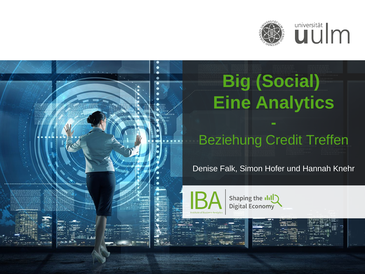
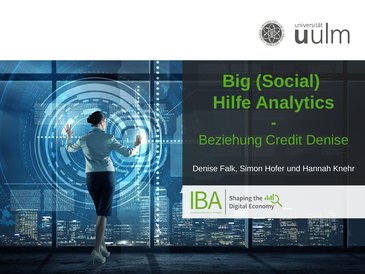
Eine: Eine -> Hilfe (232, 103)
Credit Treffen: Treffen -> Denise (327, 140)
